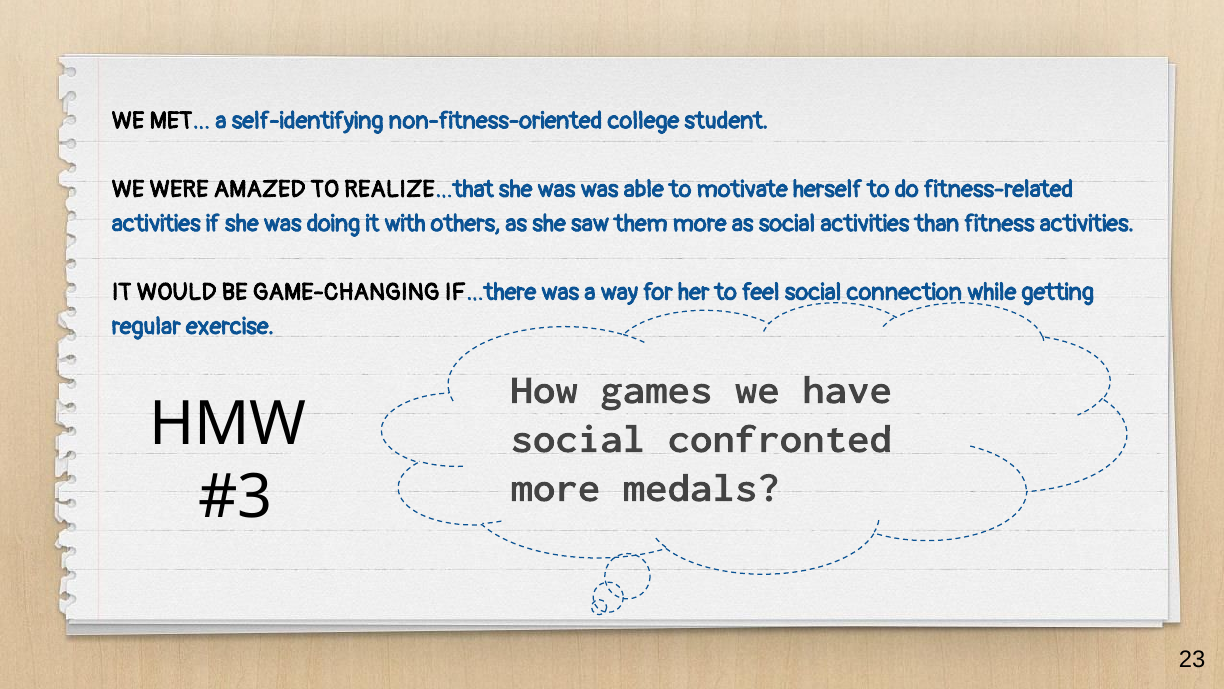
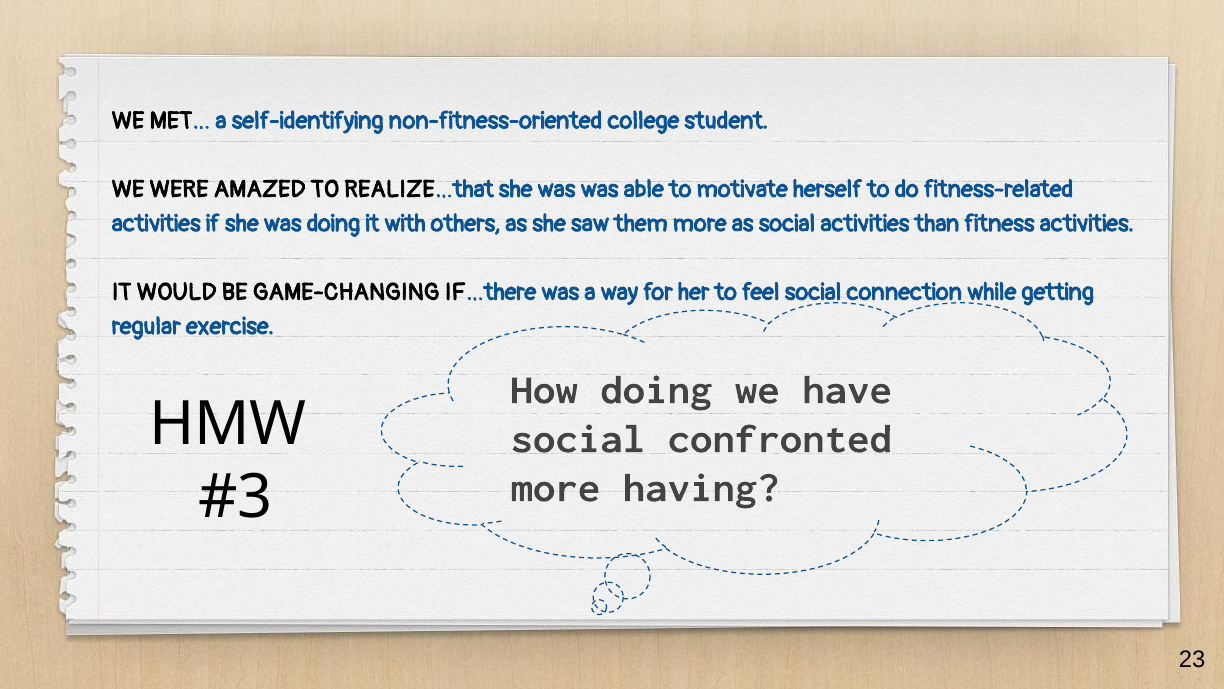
How games: games -> doing (656, 389)
medals: medals -> having (701, 487)
